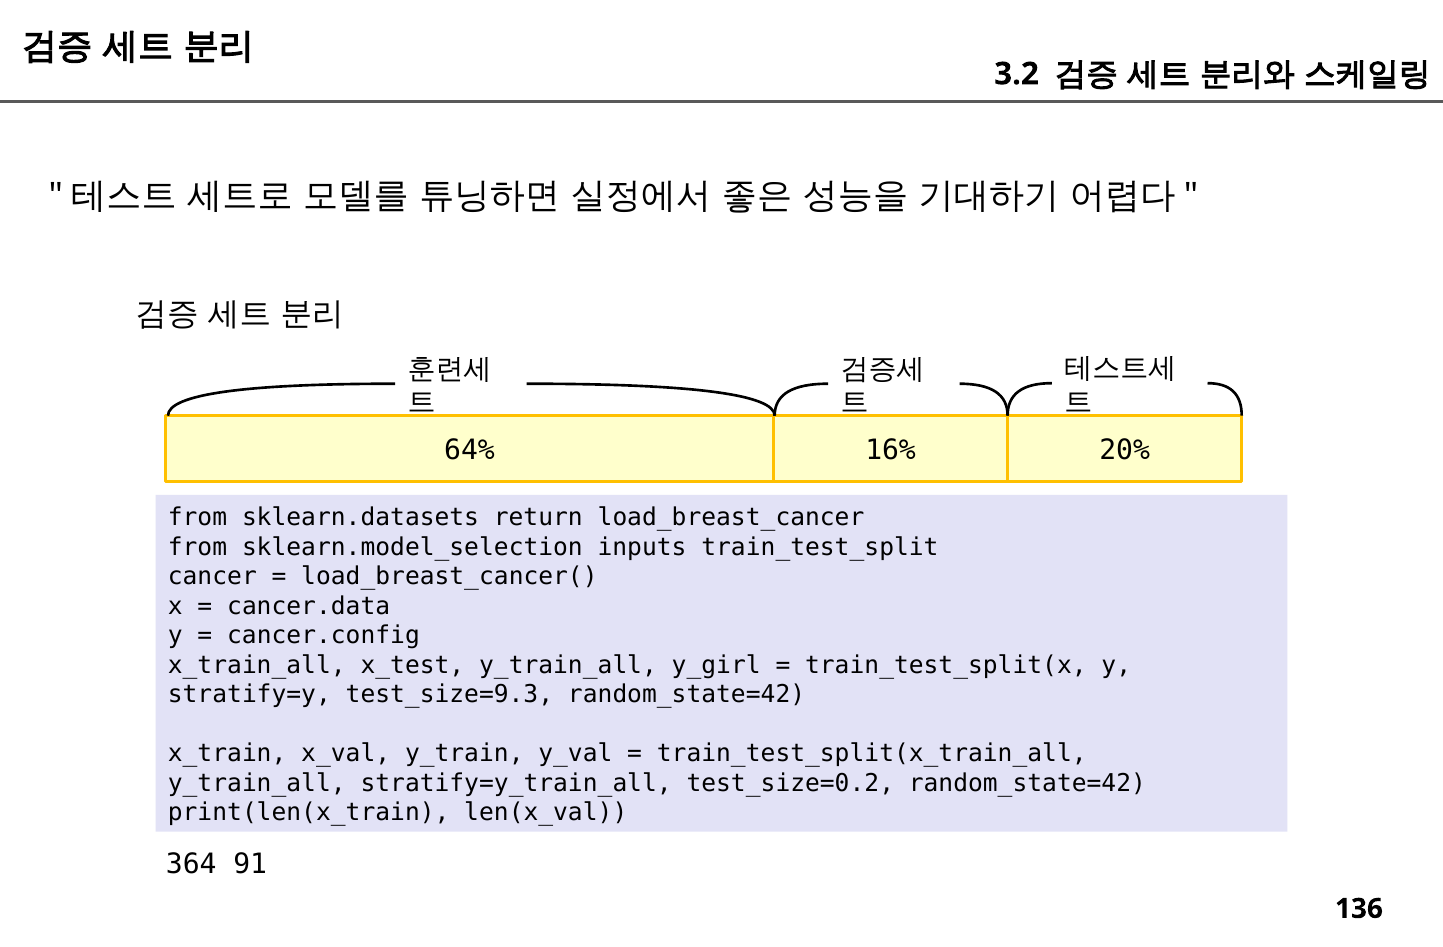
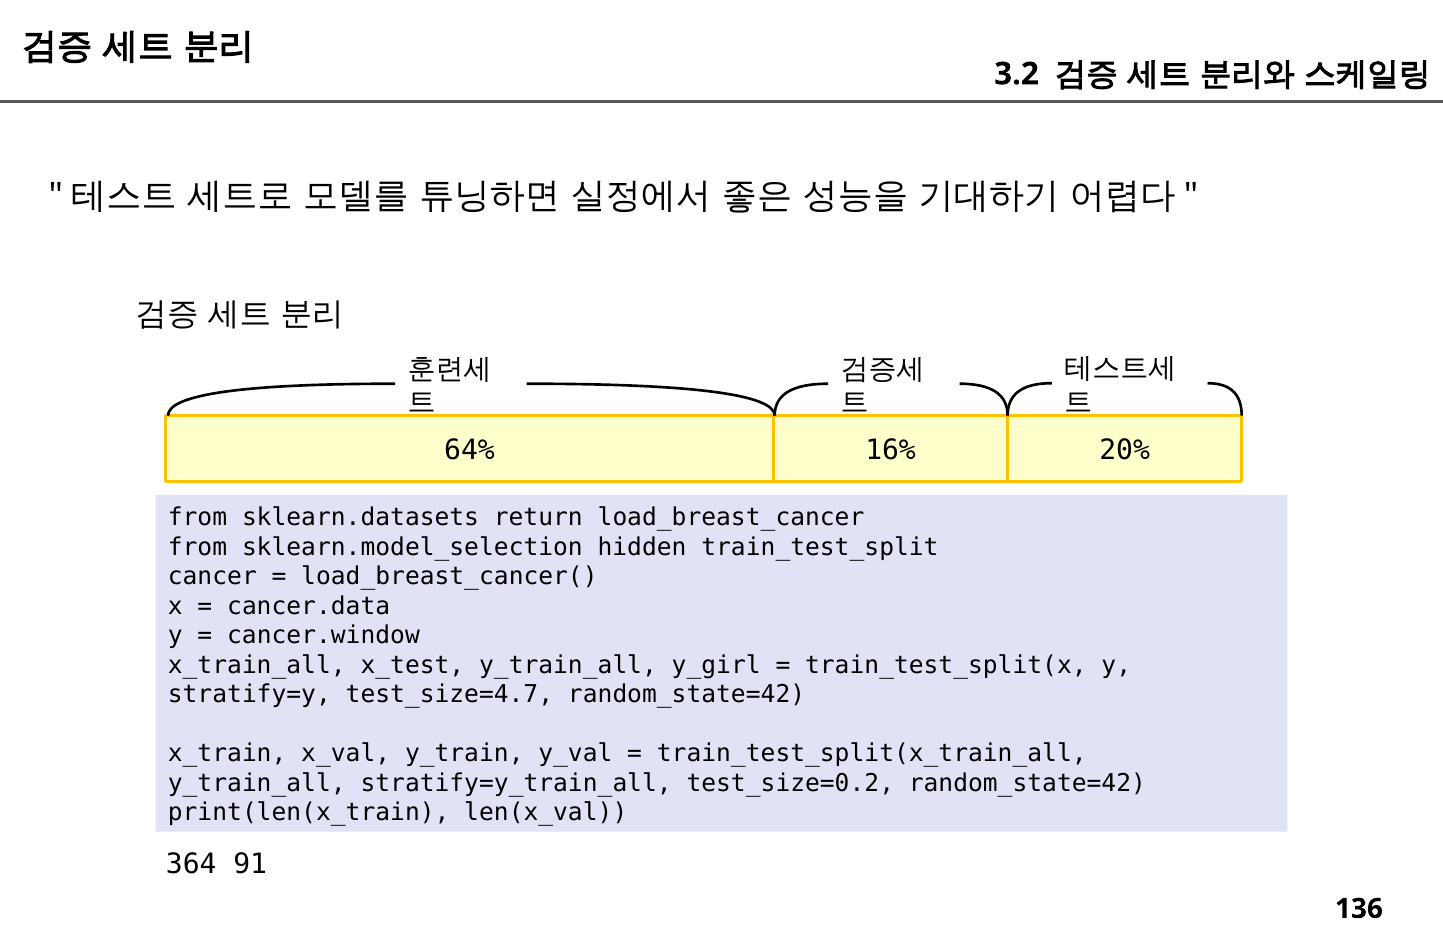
inputs: inputs -> hidden (642, 548)
cancer.config: cancer.config -> cancer.window (323, 636)
test_size=9.3: test_size=9.3 -> test_size=4.7 (449, 695)
